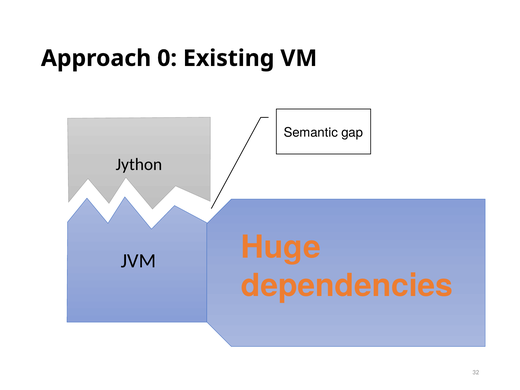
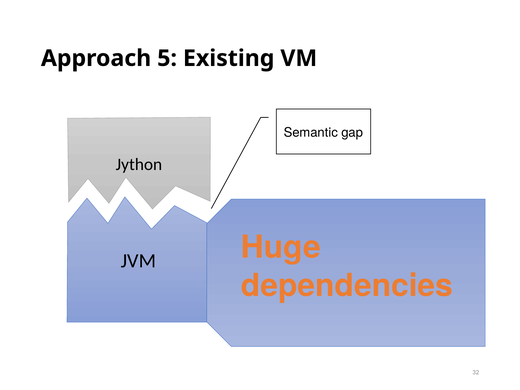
0: 0 -> 5 (167, 58)
